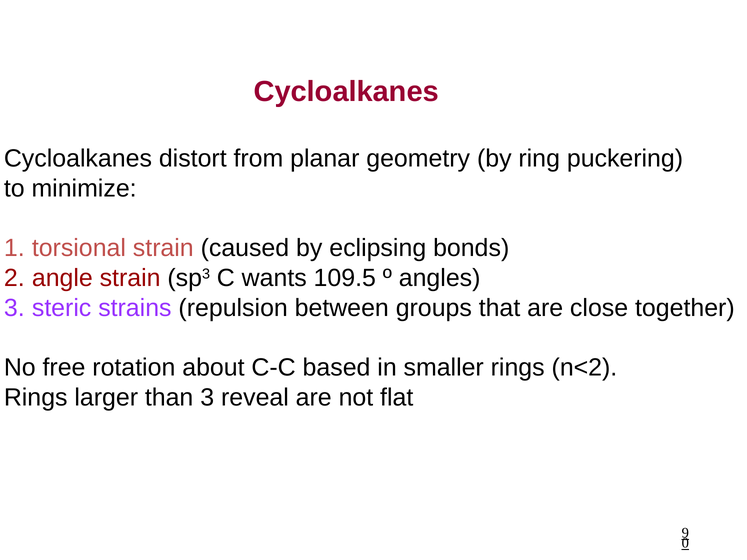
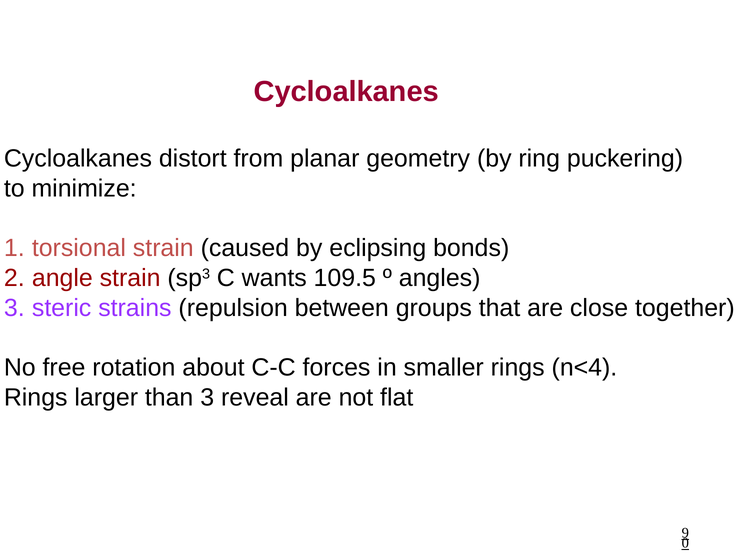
based: based -> forces (337, 368)
n<2: n<2 -> n<4 (584, 368)
